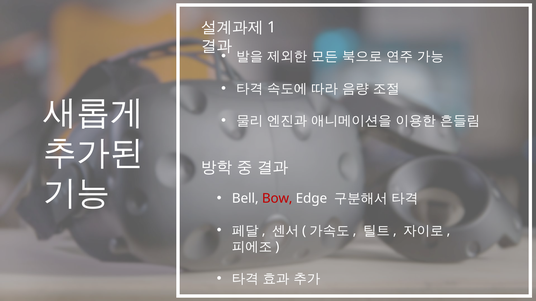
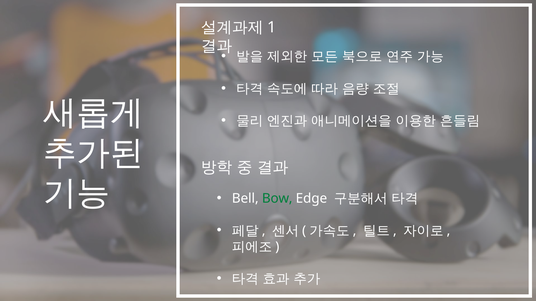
Bow colour: red -> green (277, 199)
